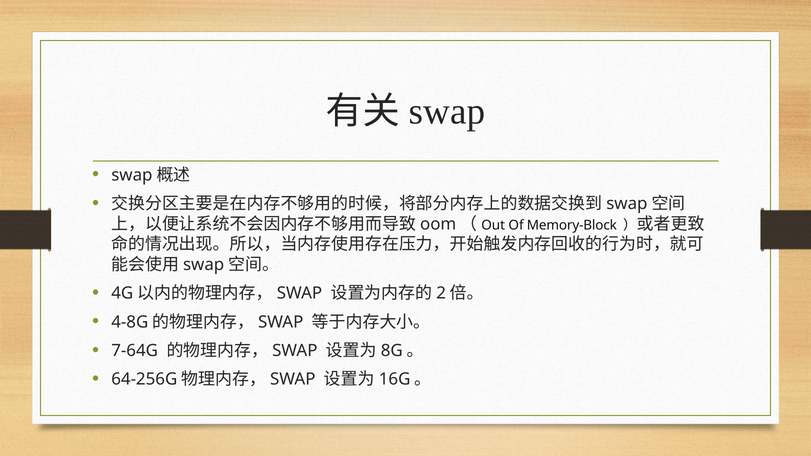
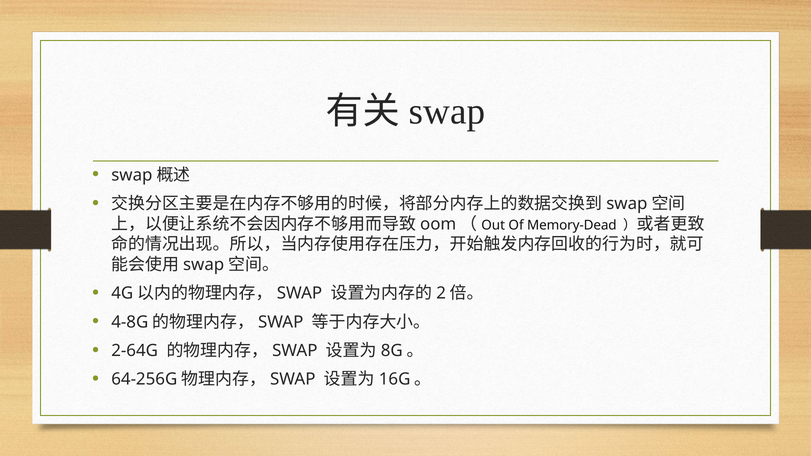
Memory-Block: Memory-Block -> Memory-Dead (572, 225)
7-64G: 7-64G -> 2-64G (135, 351)
